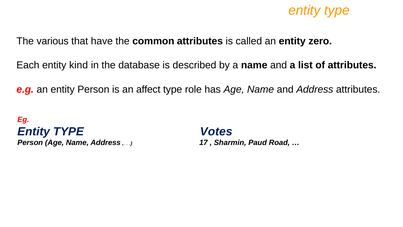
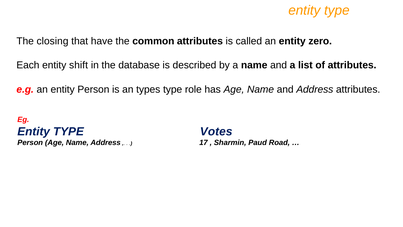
various: various -> closing (53, 41)
kind: kind -> shift (79, 65)
affect: affect -> types (148, 89)
